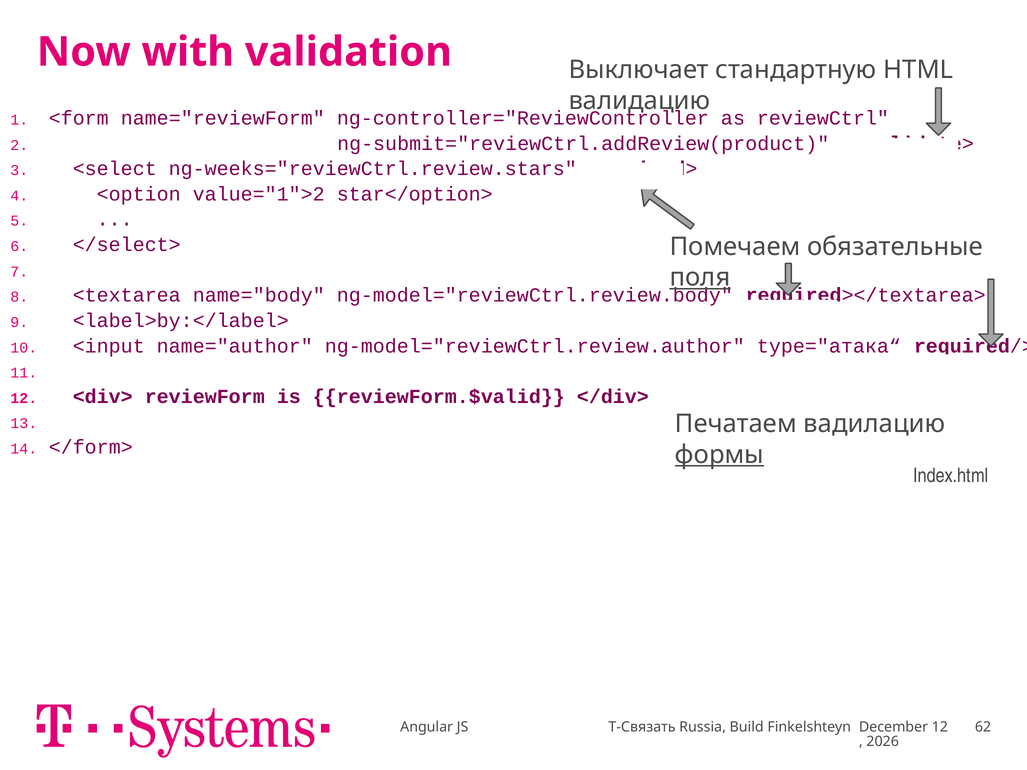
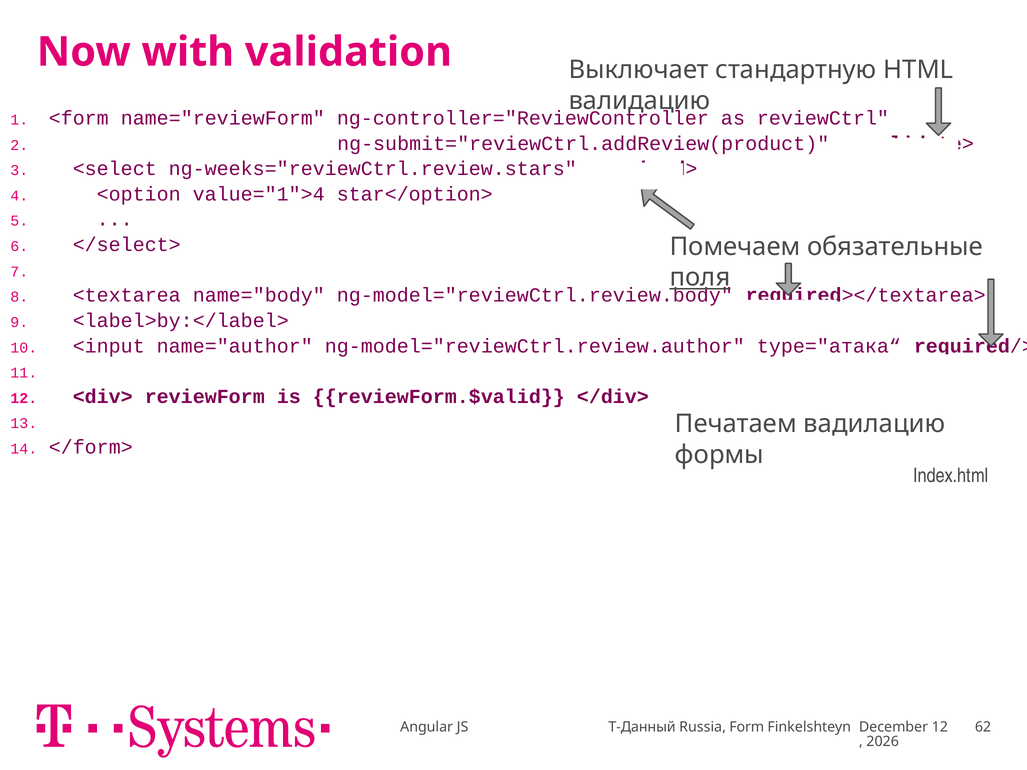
value="1">2: value="1">2 -> value="1">4 (259, 194)
формы underline: present -> none (719, 455)
T-Связать: T-Связать -> T-Данный (642, 727)
Build: Build -> Form (747, 727)
